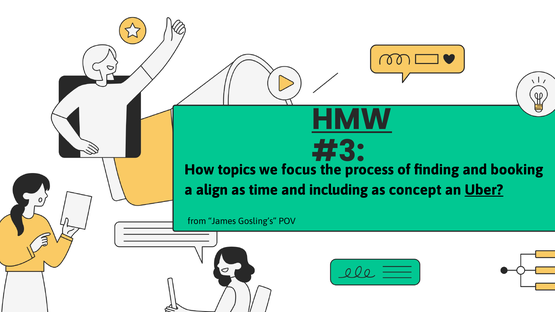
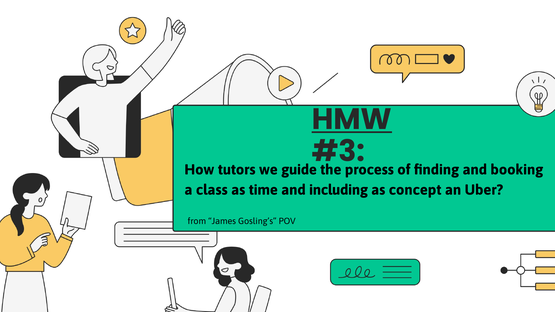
topics: topics -> tutors (237, 170)
focus: focus -> guide (299, 170)
align: align -> class (212, 190)
Uber underline: present -> none (484, 190)
